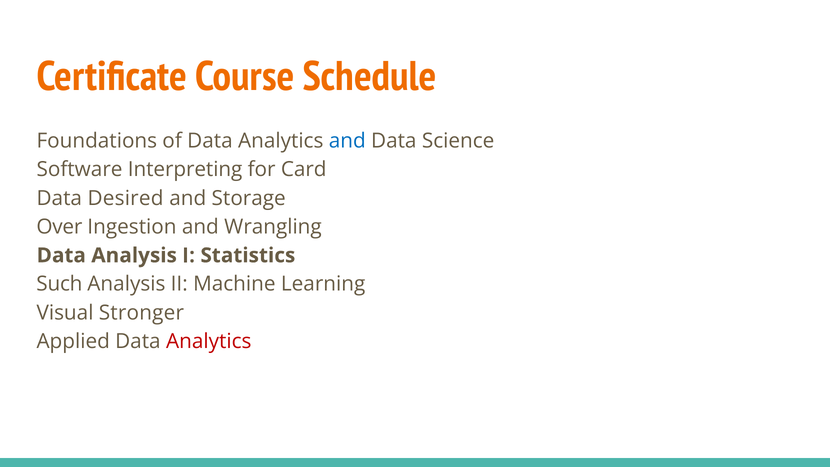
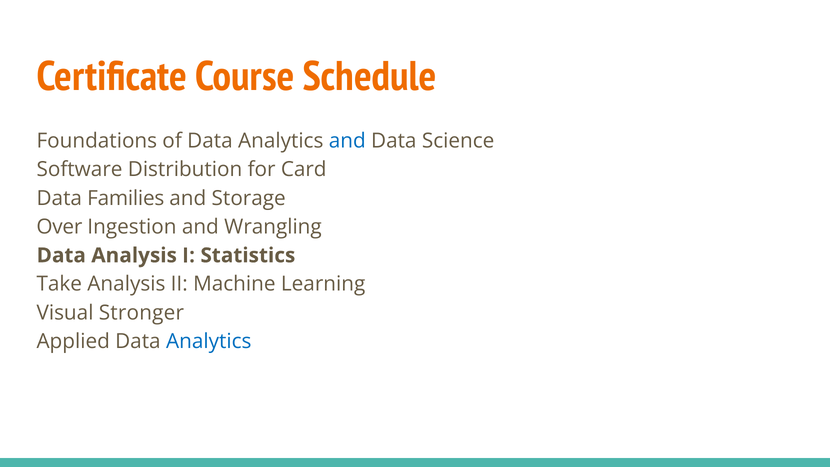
Interpreting: Interpreting -> Distribution (185, 170)
Desired: Desired -> Families (126, 198)
Such: Such -> Take (59, 284)
Analytics colour: red -> blue (209, 341)
